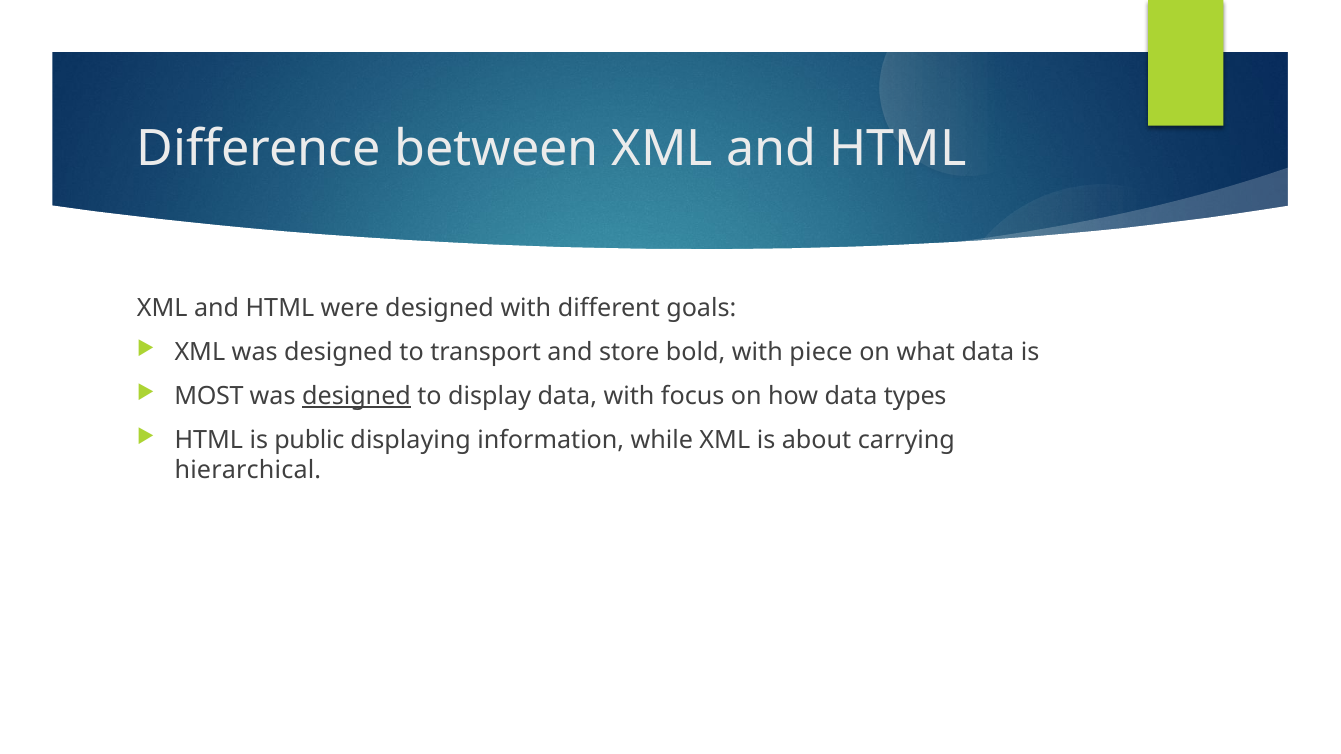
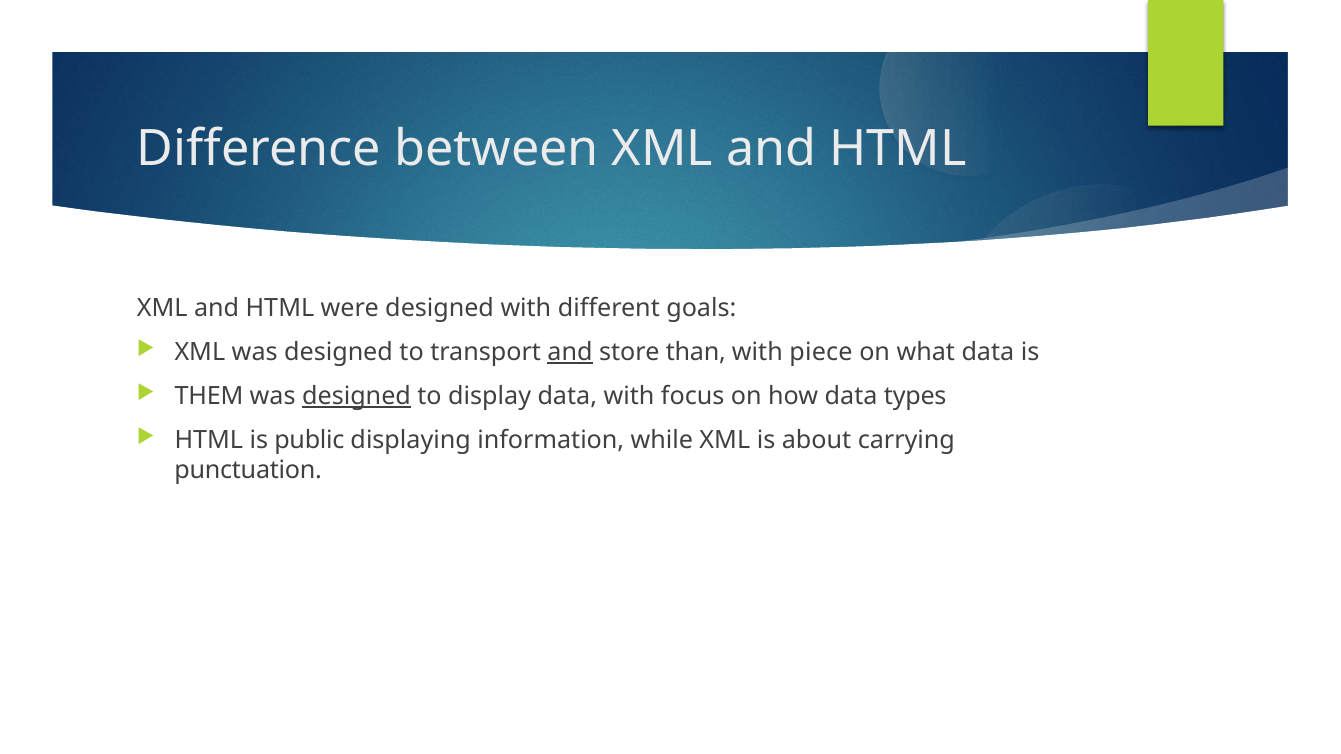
and underline: none -> present (570, 352)
bold: bold -> than (696, 352)
MOST: MOST -> THEM (209, 396)
hierarchical: hierarchical -> punctuation (248, 471)
